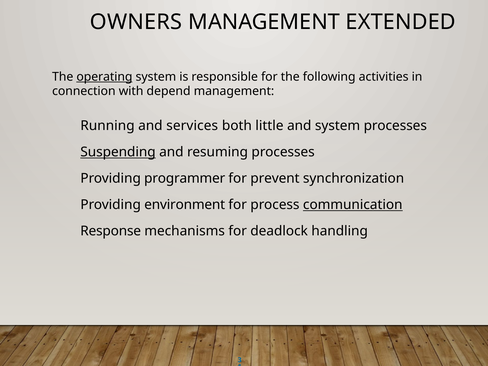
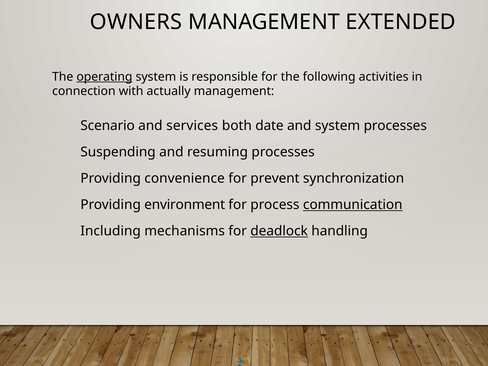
depend: depend -> actually (169, 91)
Running: Running -> Scenario (108, 126)
little: little -> date (269, 126)
Suspending underline: present -> none (118, 152)
programmer: programmer -> convenience (185, 178)
Response: Response -> Including (111, 231)
deadlock underline: none -> present (279, 231)
